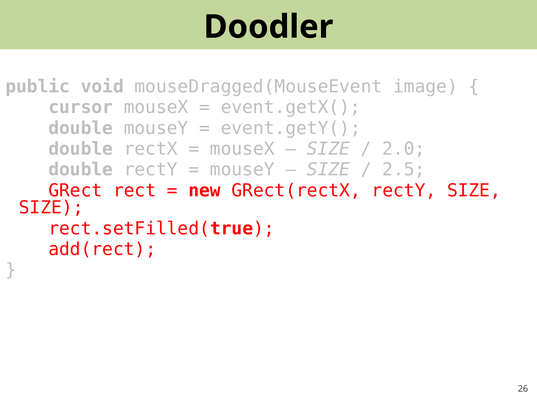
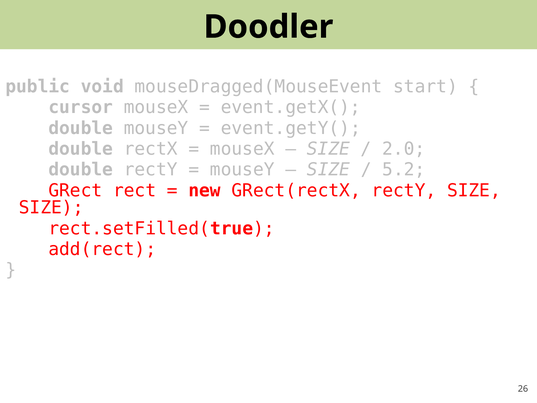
image: image -> start (425, 87)
2.5: 2.5 -> 5.2 (404, 170)
